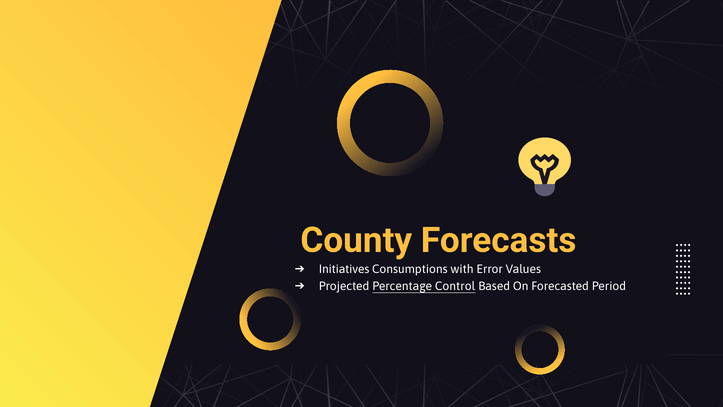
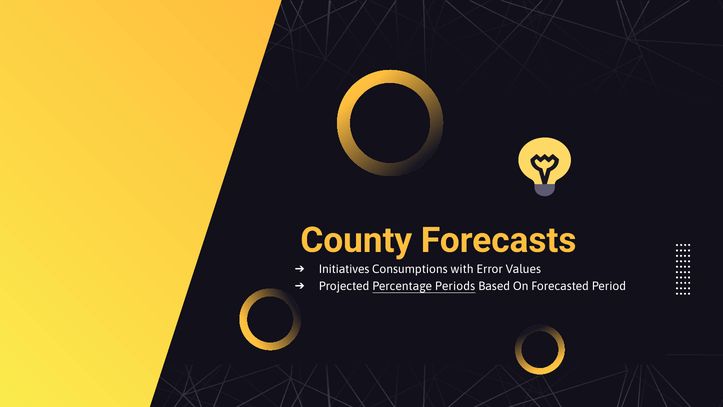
Control: Control -> Periods (455, 286)
